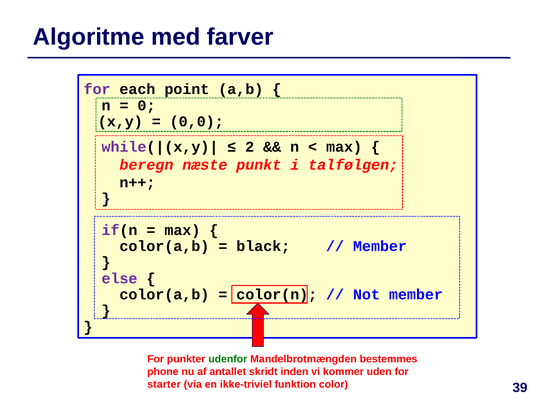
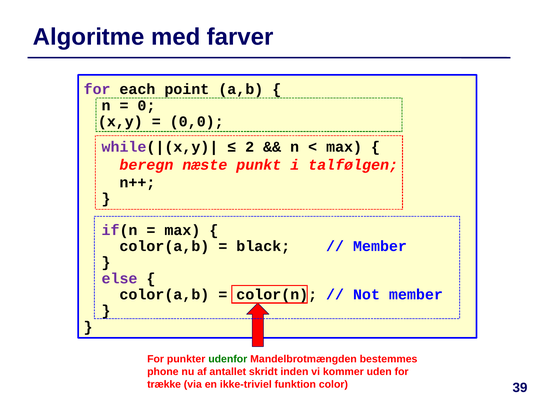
starter: starter -> trække (164, 385)
